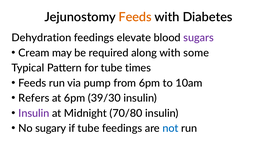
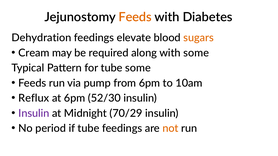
sugars colour: purple -> orange (199, 38)
tube times: times -> some (138, 68)
Refers: Refers -> Reflux (34, 98)
39/30: 39/30 -> 52/30 (104, 98)
70/80: 70/80 -> 70/29 (126, 114)
sugary: sugary -> period (51, 129)
not colour: blue -> orange (170, 129)
